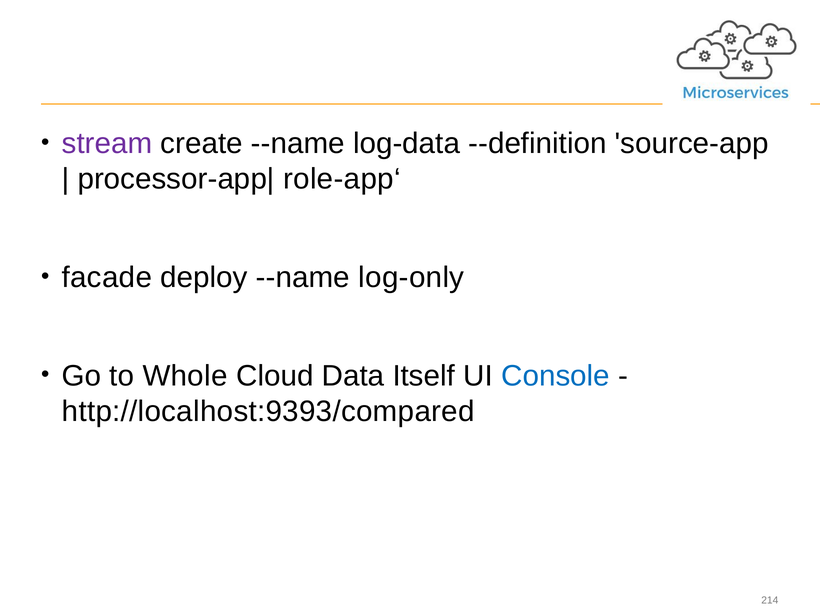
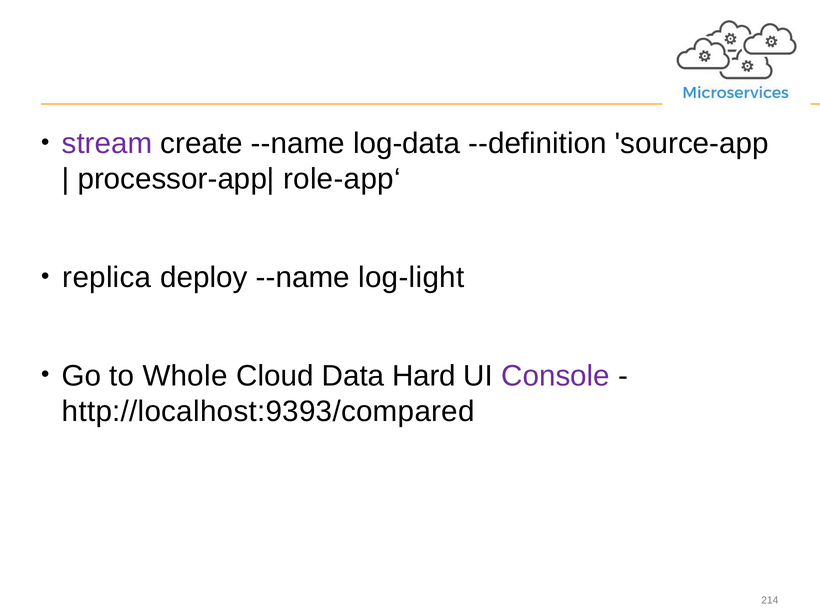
facade: facade -> replica (107, 278)
log-only: log-only -> log-light (411, 278)
Itself: Itself -> Hard (424, 376)
Console colour: blue -> purple (556, 376)
